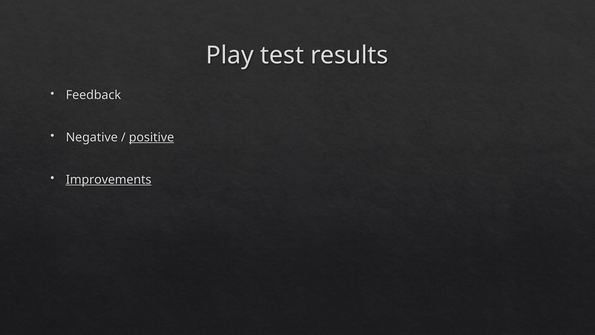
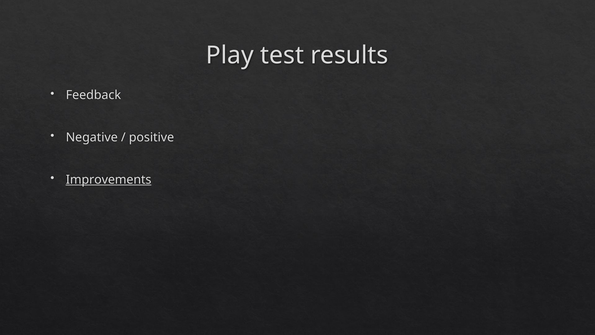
positive underline: present -> none (151, 137)
